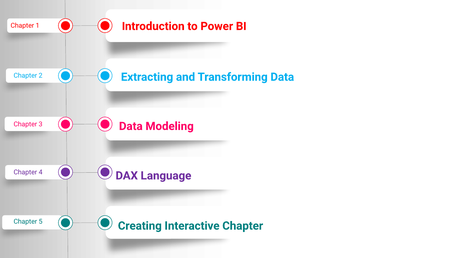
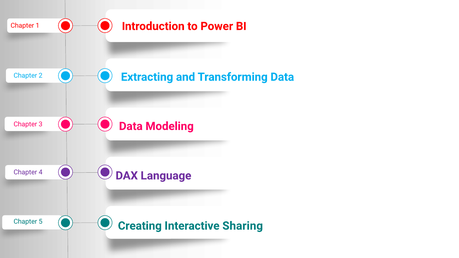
Interactive Chapter: Chapter -> Sharing (243, 226)
